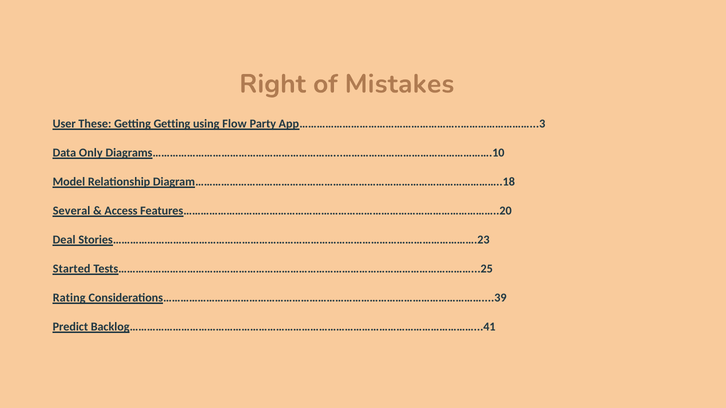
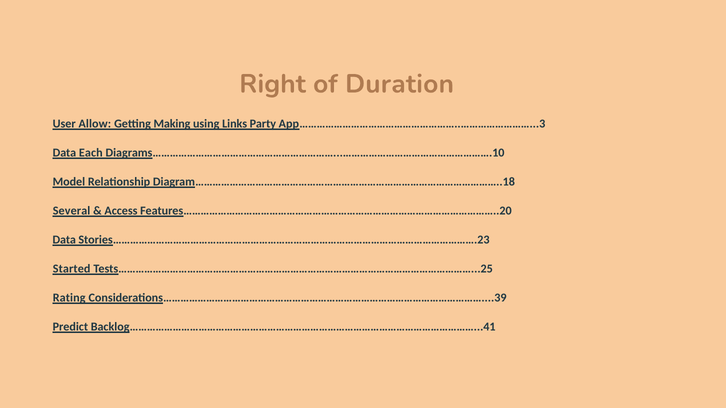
Mistakes: Mistakes -> Duration (400, 84)
These: These -> Allow (95, 124)
Getting Getting: Getting -> Making (172, 124)
Flow: Flow -> Links (235, 124)
Only: Only -> Each (91, 153)
Deal: Deal -> Data (64, 240)
